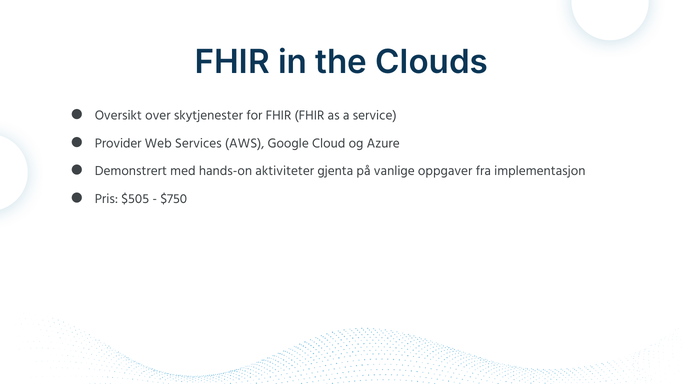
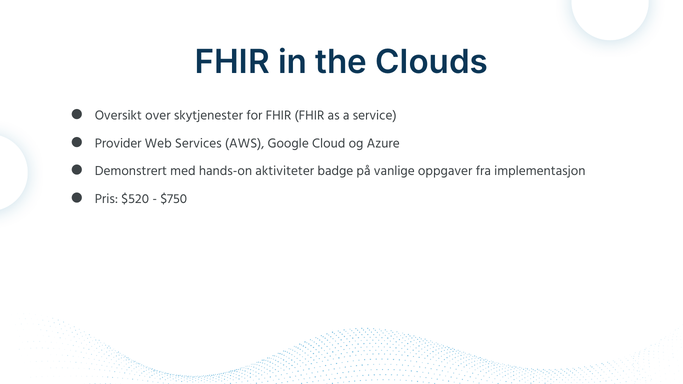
gjenta: gjenta -> badge (335, 171)
$505: $505 -> $520 (135, 199)
